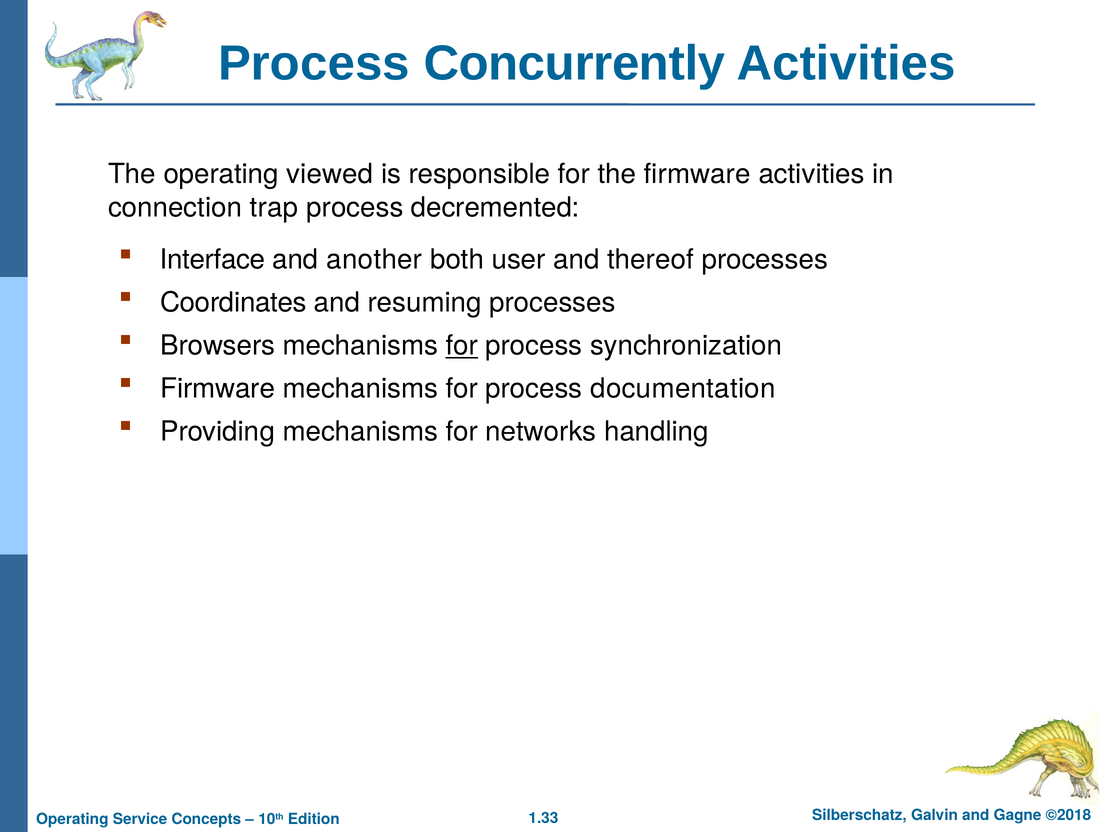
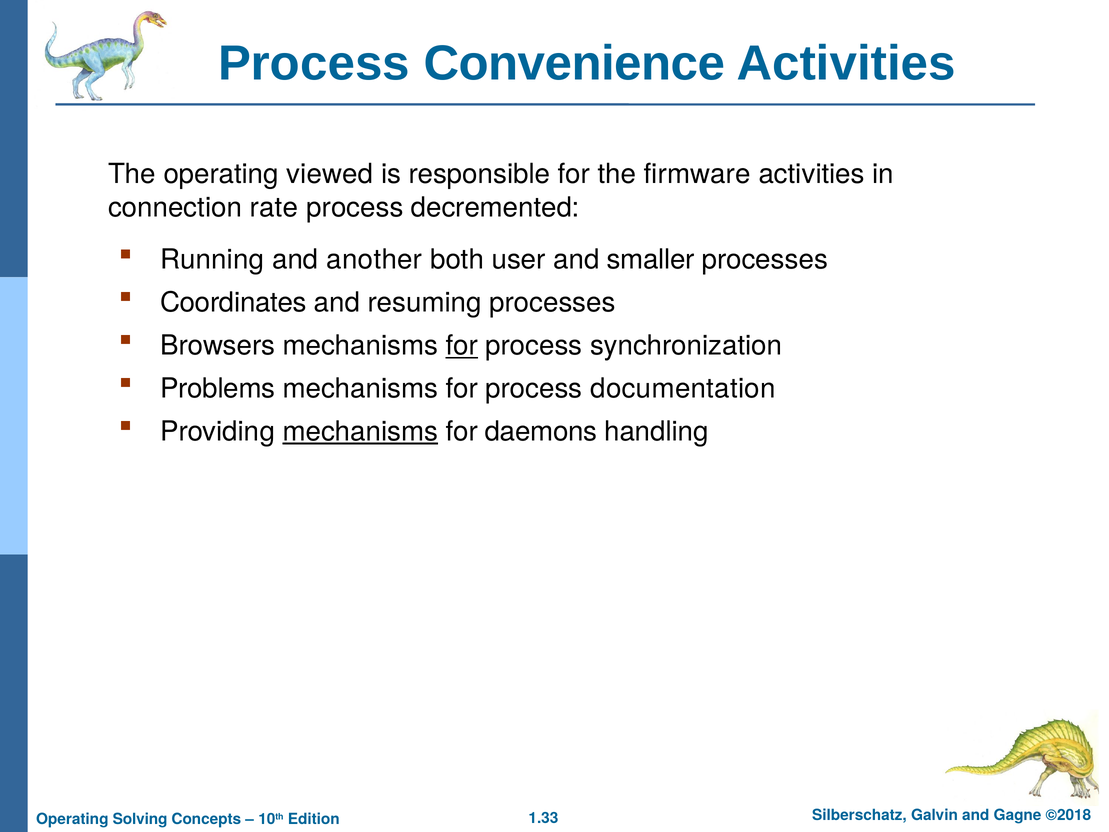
Concurrently: Concurrently -> Convenience (574, 63)
trap: trap -> rate (274, 207)
Interface: Interface -> Running (212, 260)
thereof: thereof -> smaller (651, 260)
Firmware: Firmware -> Problems (218, 389)
mechanisms underline: none -> present (360, 431)
networks: networks -> daemons (541, 431)
Service: Service -> Solving (140, 819)
